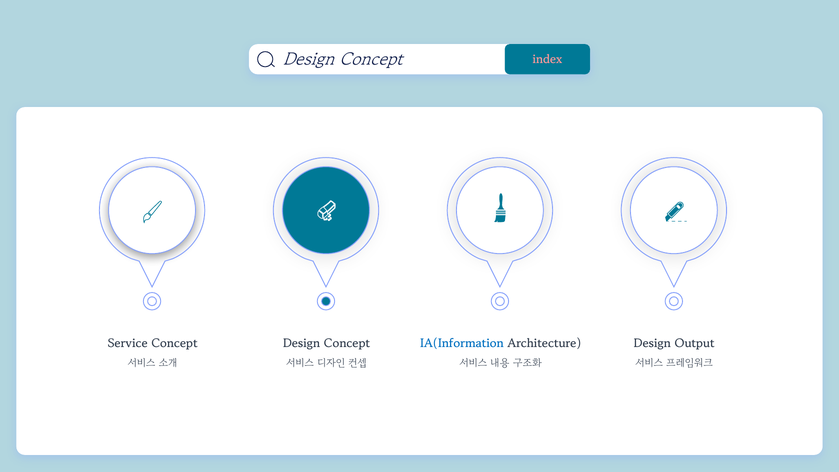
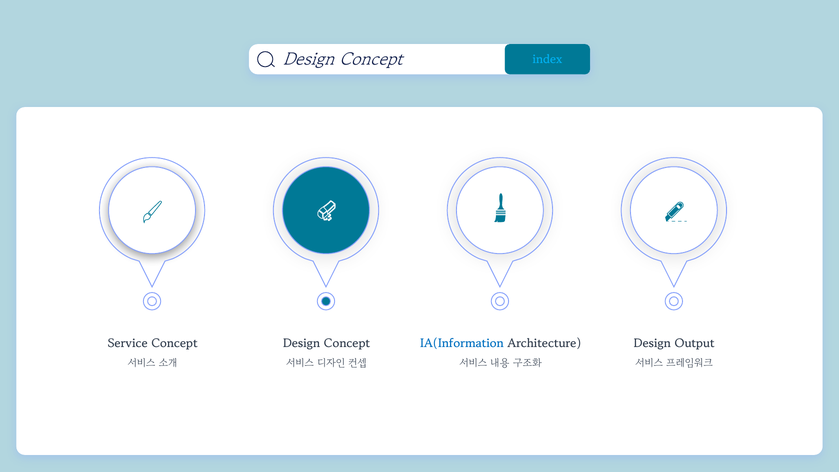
index colour: pink -> light blue (547, 60)
